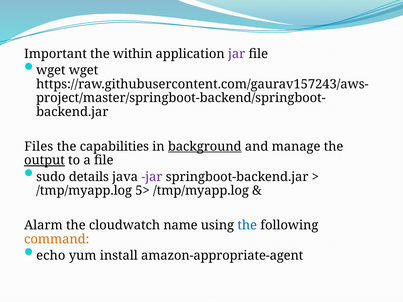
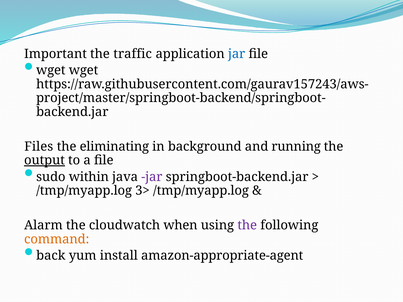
within: within -> traffic (133, 54)
jar colour: purple -> blue (237, 54)
capabilities: capabilities -> eliminating (114, 147)
background underline: present -> none (205, 147)
manage: manage -> running (296, 147)
details: details -> within (89, 177)
5>: 5> -> 3> (143, 191)
name: name -> when (181, 225)
the colour: blue -> purple (247, 225)
echo: echo -> back (51, 256)
